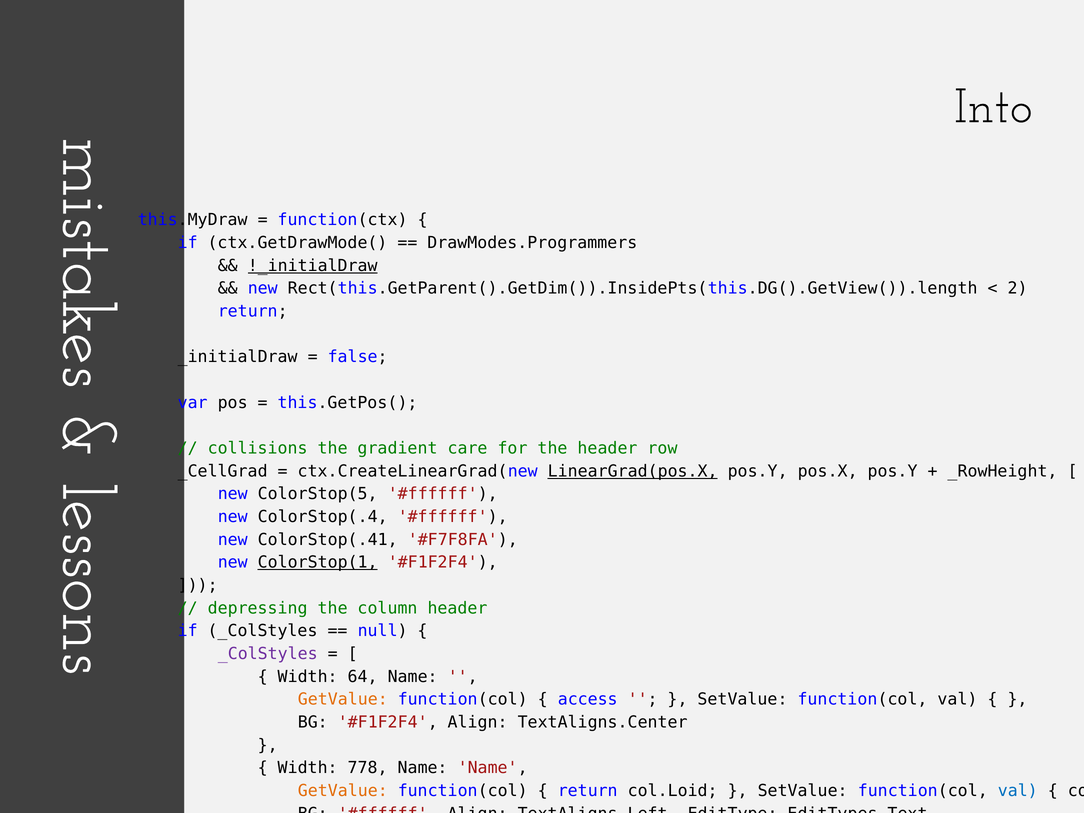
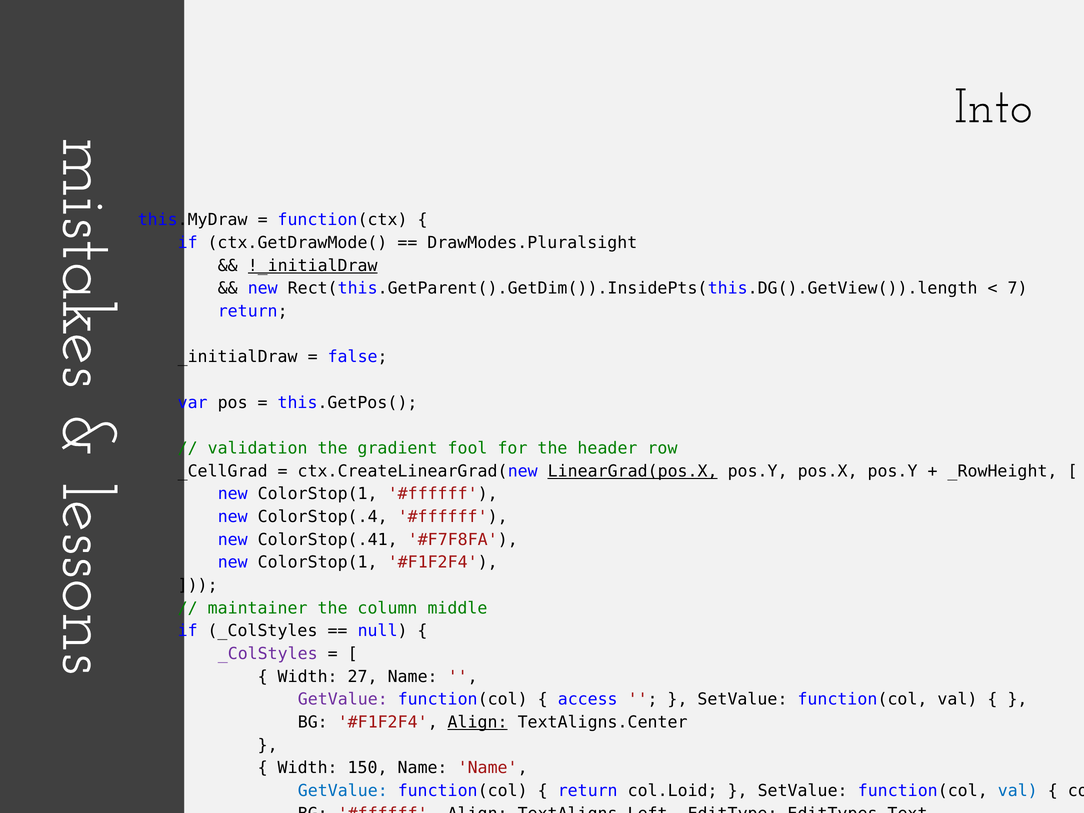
DrawModes.Programmers: DrawModes.Programmers -> DrawModes.Pluralsight (532, 243)
2: 2 -> 7 (1018, 288)
collisions: collisions -> validation (258, 448)
care: care -> fool (467, 448)
ColorStop(5: ColorStop(5 -> ColorStop(1 (318, 494)
ColorStop(1 underline: present -> none (318, 562)
depressing: depressing -> maintainer (258, 608)
column header: header -> middle (457, 608)
64: 64 -> 27 (363, 677)
GetValue colour: orange -> purple (343, 699)
Align underline: none -> present (478, 722)
778: 778 -> 150 (368, 768)
GetValue colour: orange -> blue (343, 791)
